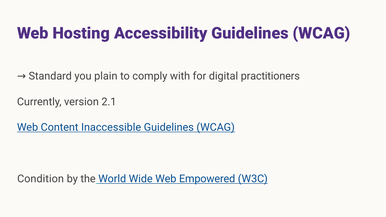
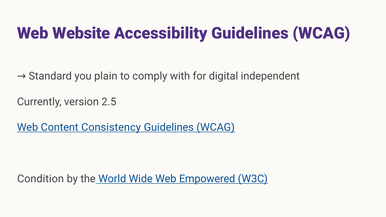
Hosting: Hosting -> Website (81, 33)
practitioners: practitioners -> independent (270, 76)
2.1: 2.1 -> 2.5 (109, 102)
Inaccessible: Inaccessible -> Consistency (111, 128)
